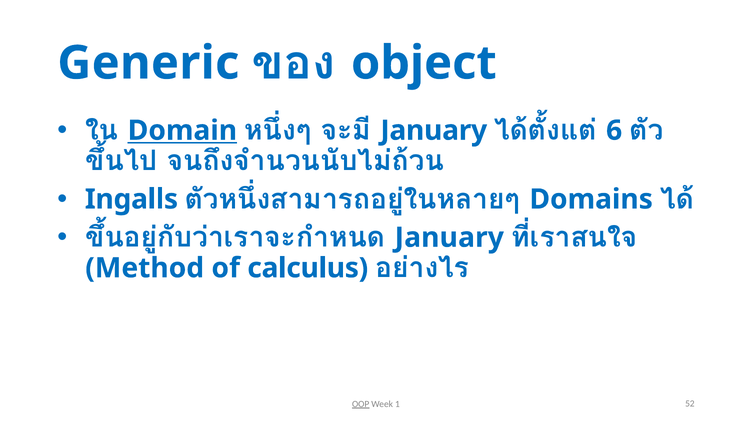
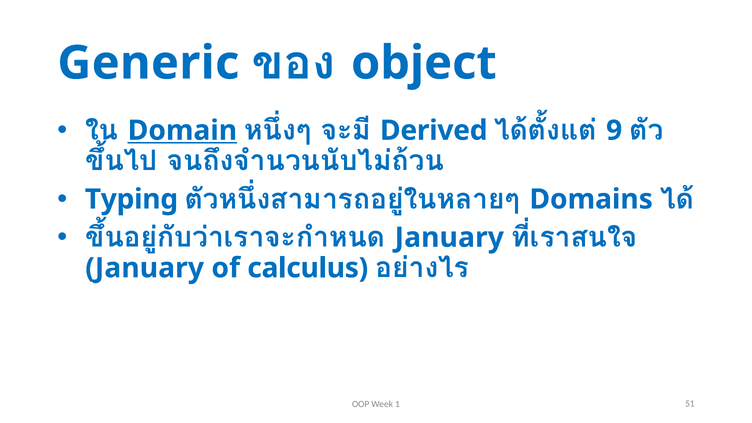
January: January -> Derived (434, 130)
6: 6 -> 9 (614, 130)
Ingalls: Ingalls -> Typing (131, 199)
Method: Method -> January (145, 268)
OOP underline: present -> none (361, 404)
52: 52 -> 51 (690, 404)
